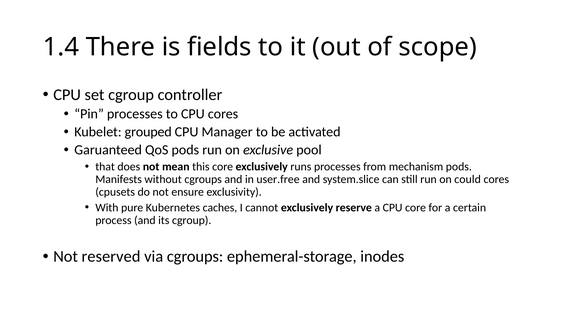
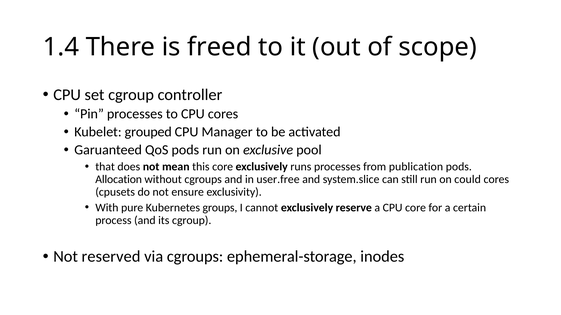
fields: fields -> freed (219, 47)
mechanism: mechanism -> publication (416, 167)
Manifests: Manifests -> Allocation (119, 180)
caches: caches -> groups (220, 208)
